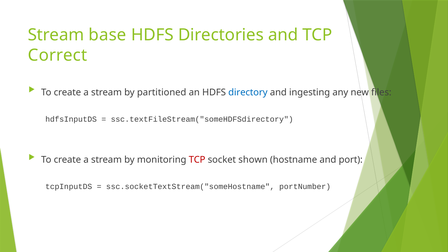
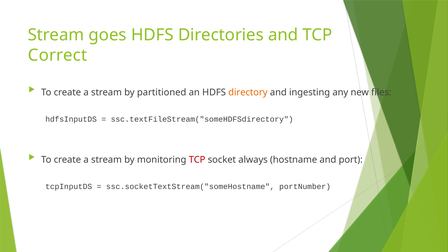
base: base -> goes (108, 35)
directory colour: blue -> orange (248, 92)
shown: shown -> always (253, 160)
